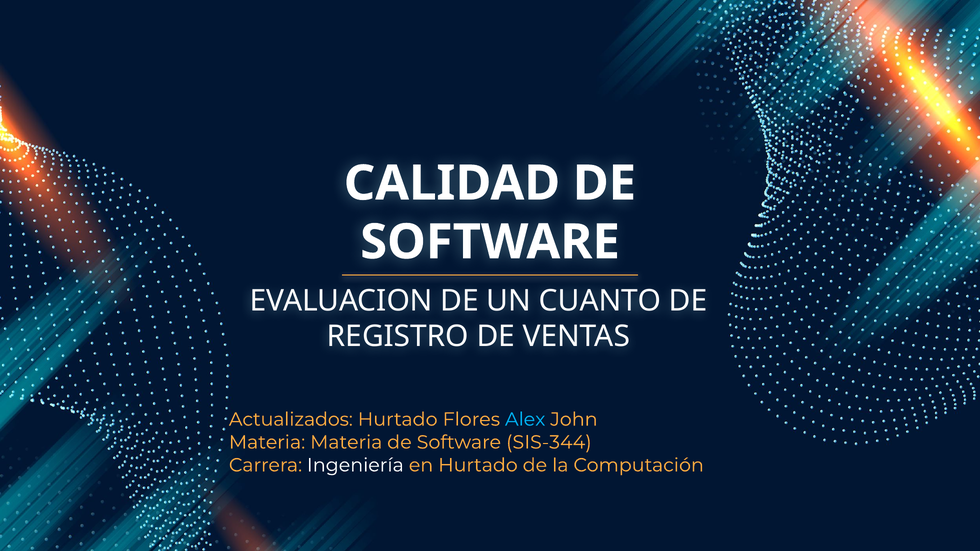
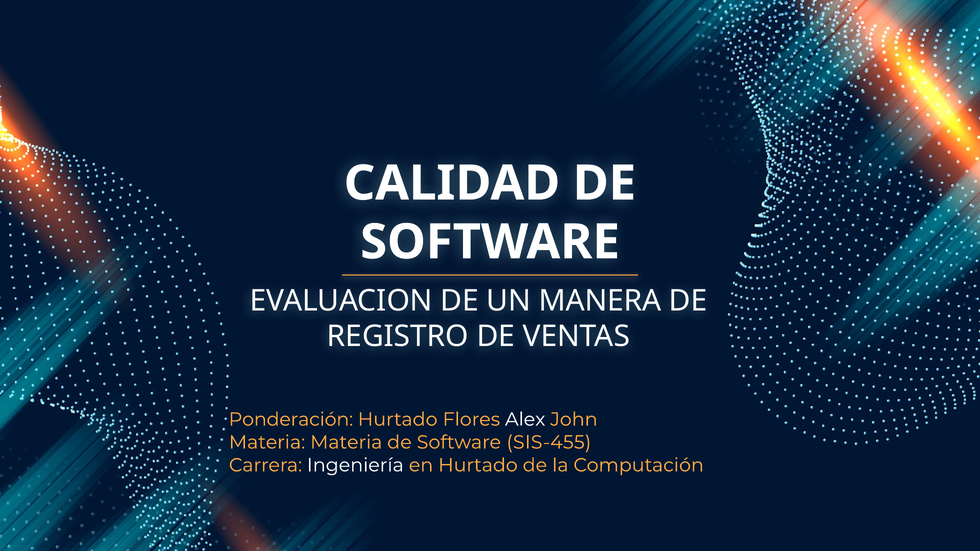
CUANTO: CUANTO -> MANERA (600, 301)
Actualizados: Actualizados -> Ponderación (291, 420)
Alex colour: light blue -> white (525, 420)
SIS-344: SIS-344 -> SIS-455 (549, 443)
